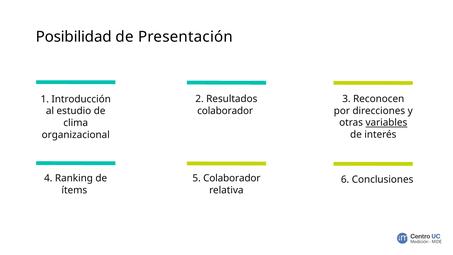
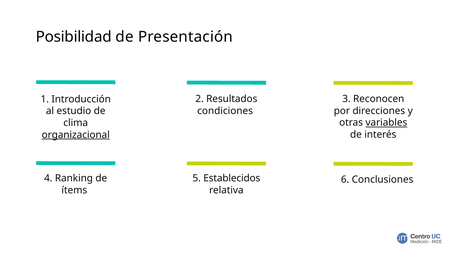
colaborador: colaborador -> condiciones (225, 111)
organizacional underline: none -> present (76, 135)
5 Colaborador: Colaborador -> Establecidos (232, 178)
